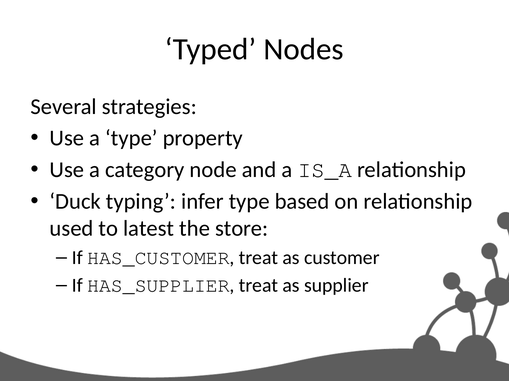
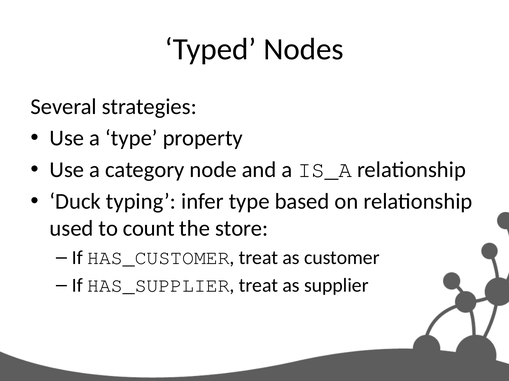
latest: latest -> count (149, 229)
